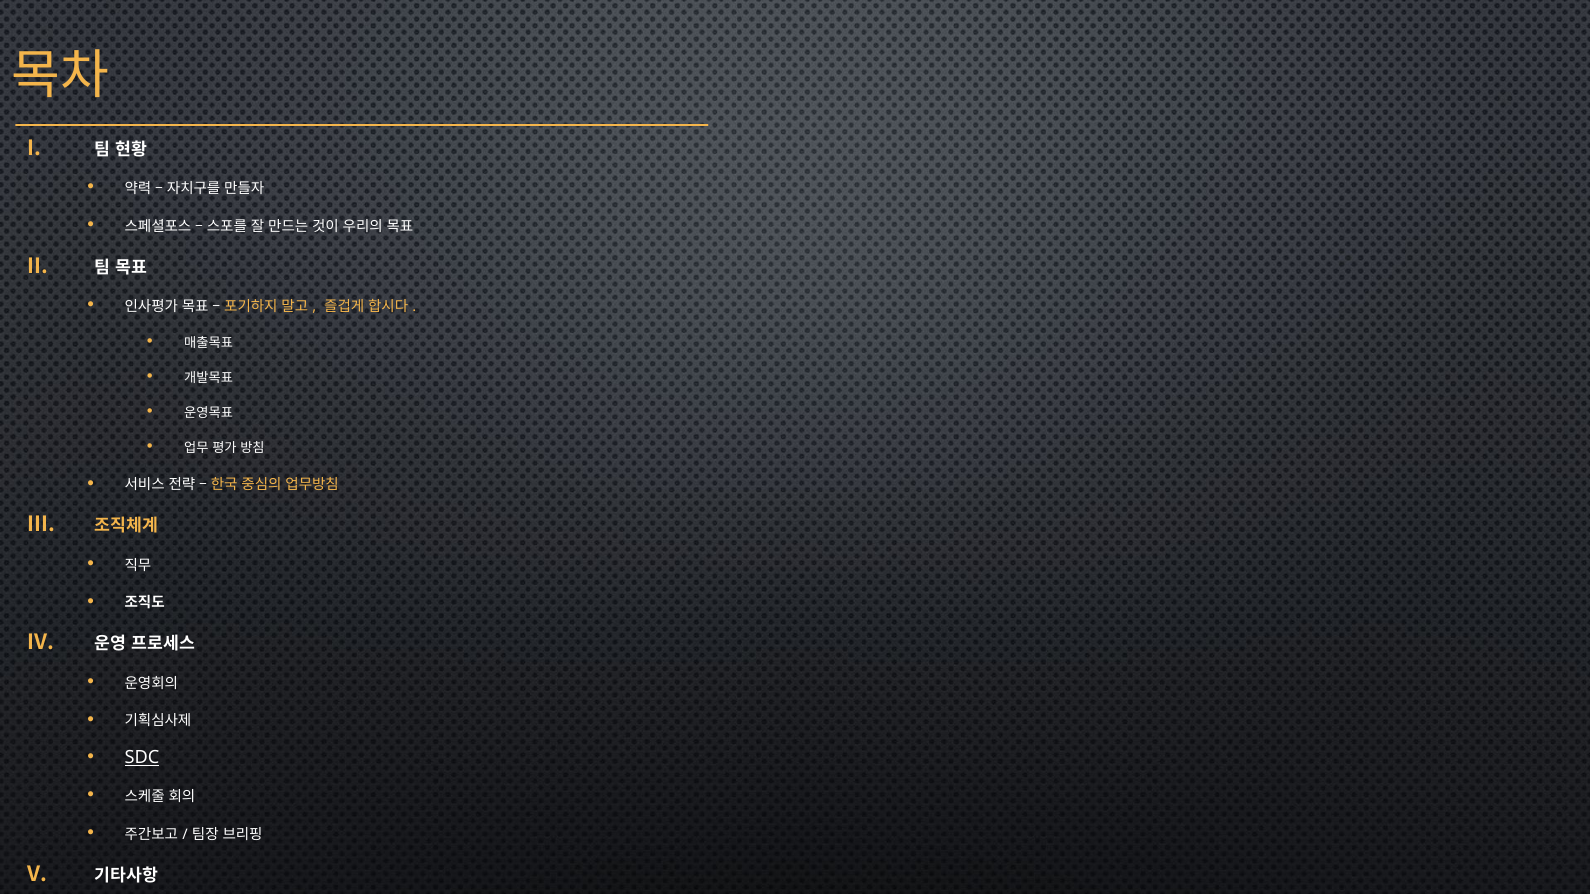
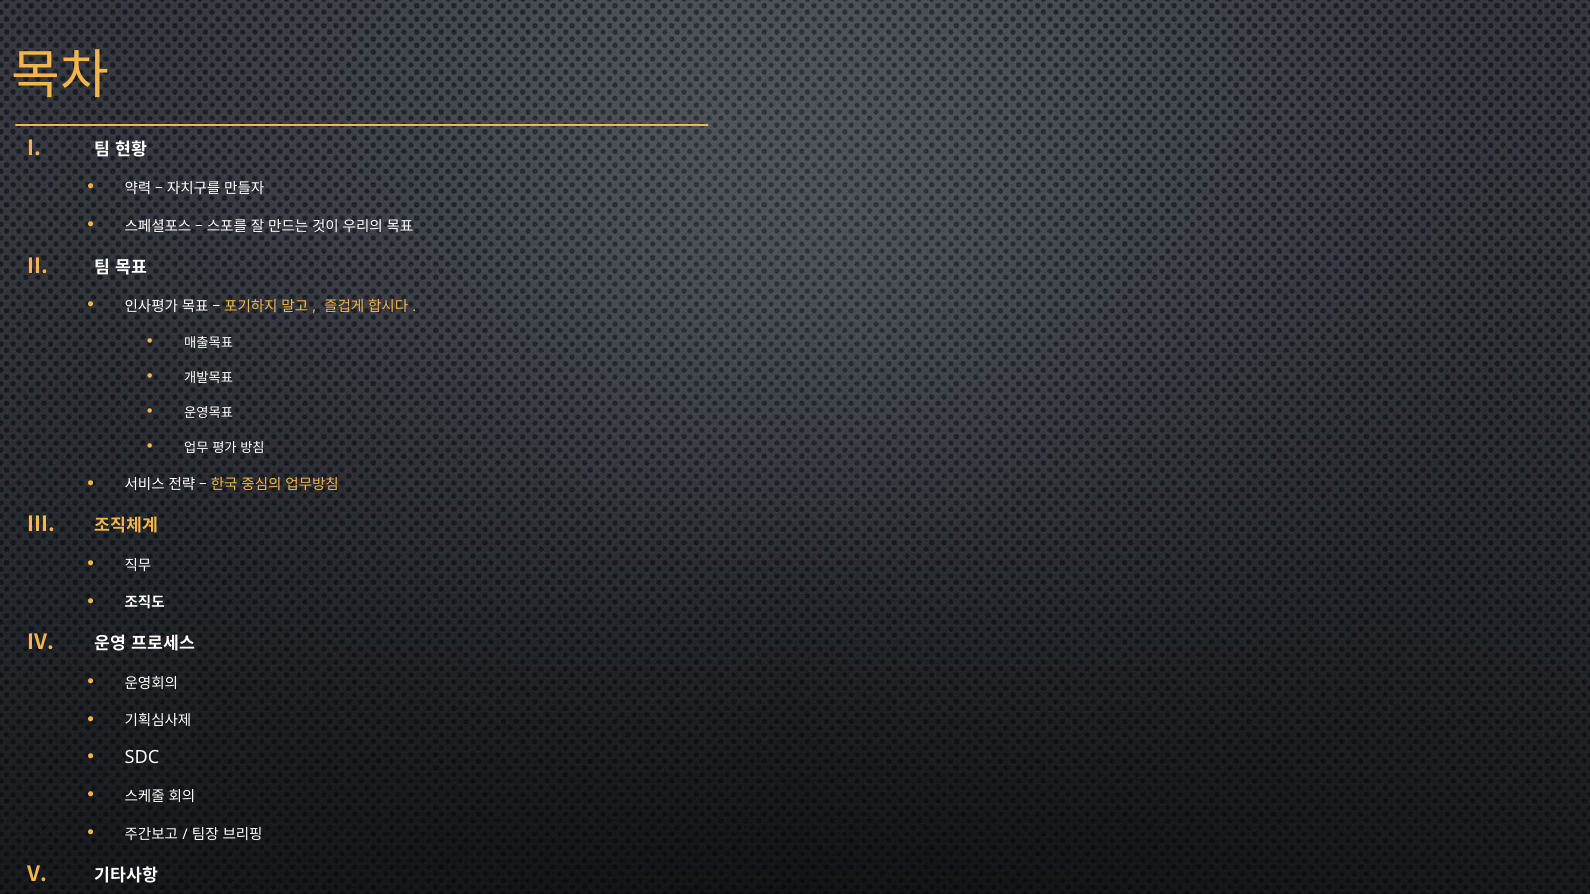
SDC underline: present -> none (142, 758)
